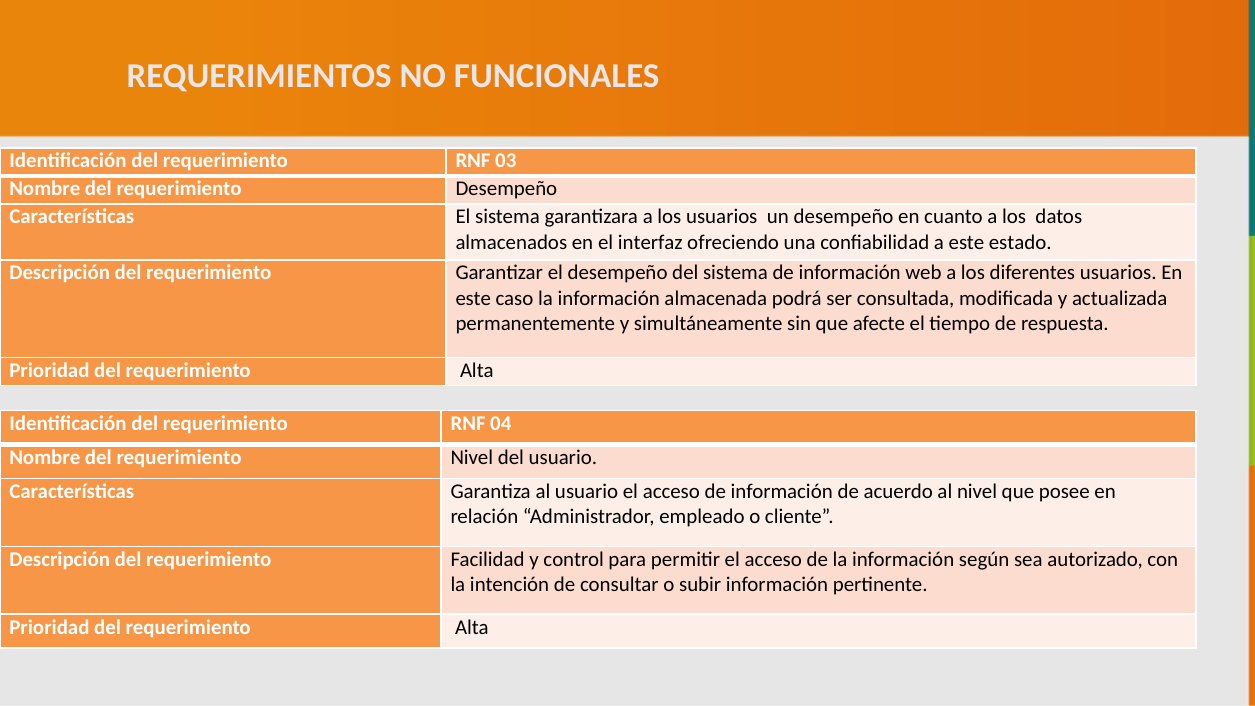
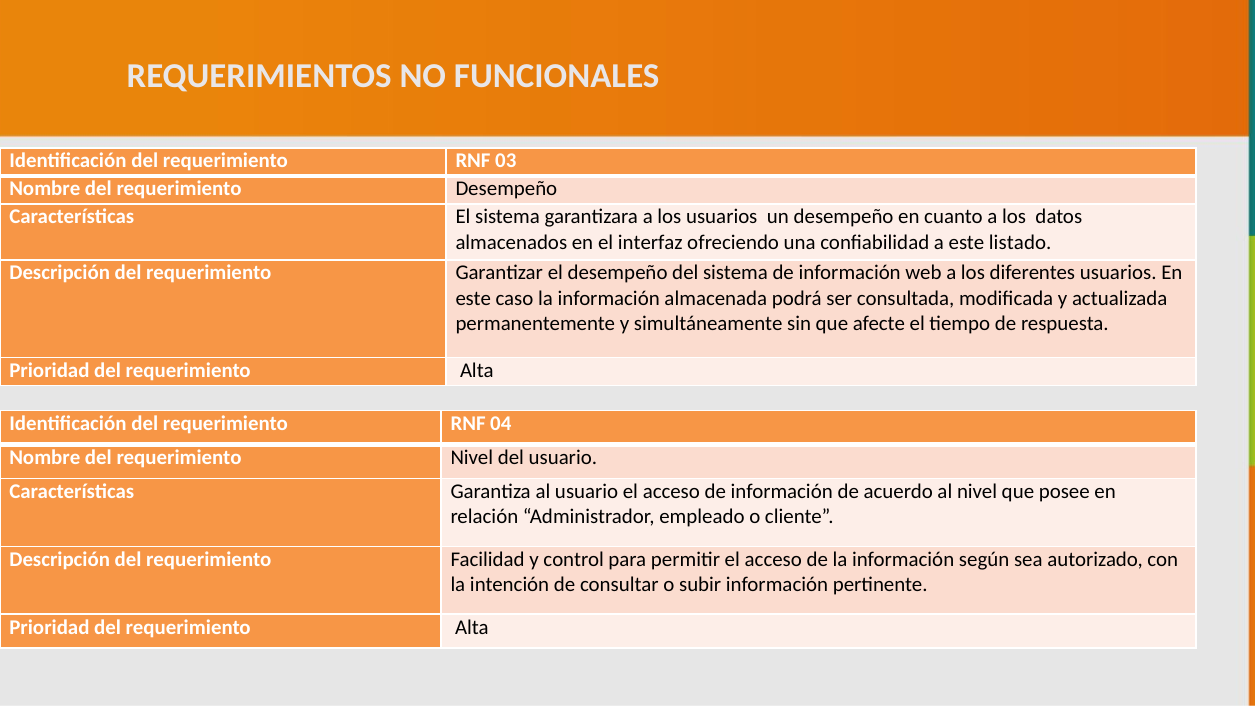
estado: estado -> listado (1020, 242)
